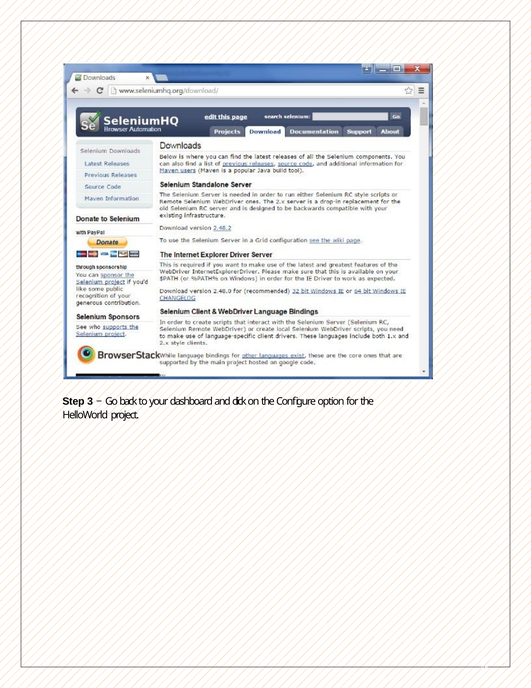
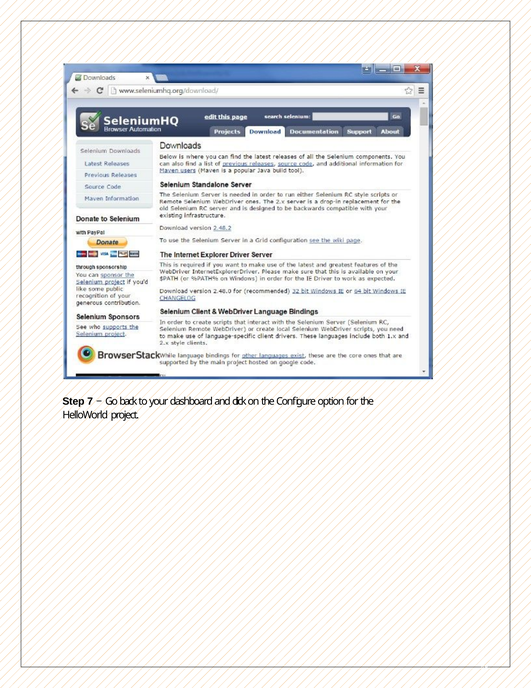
3: 3 -> 7 (90, 401)
